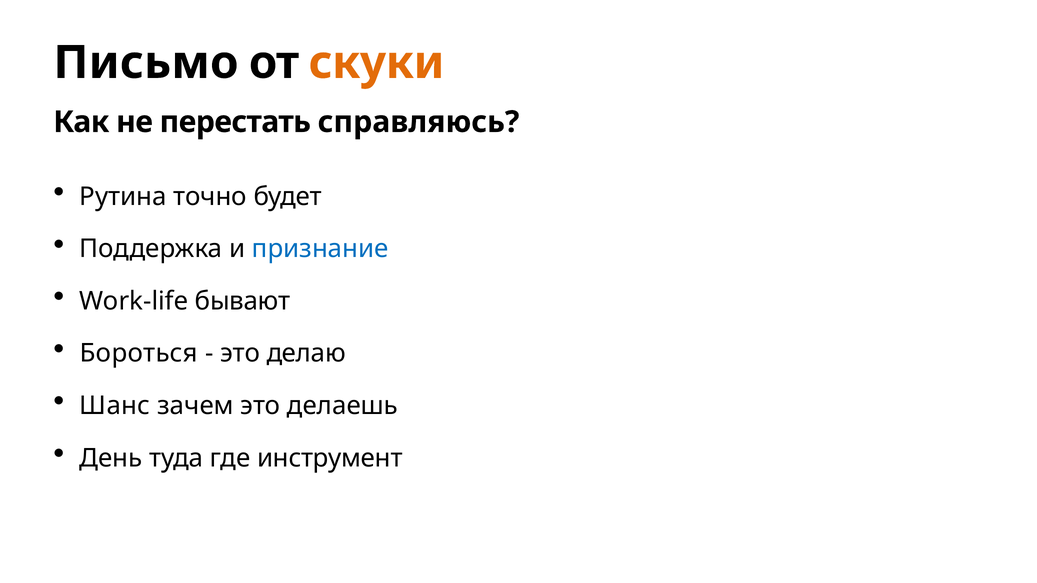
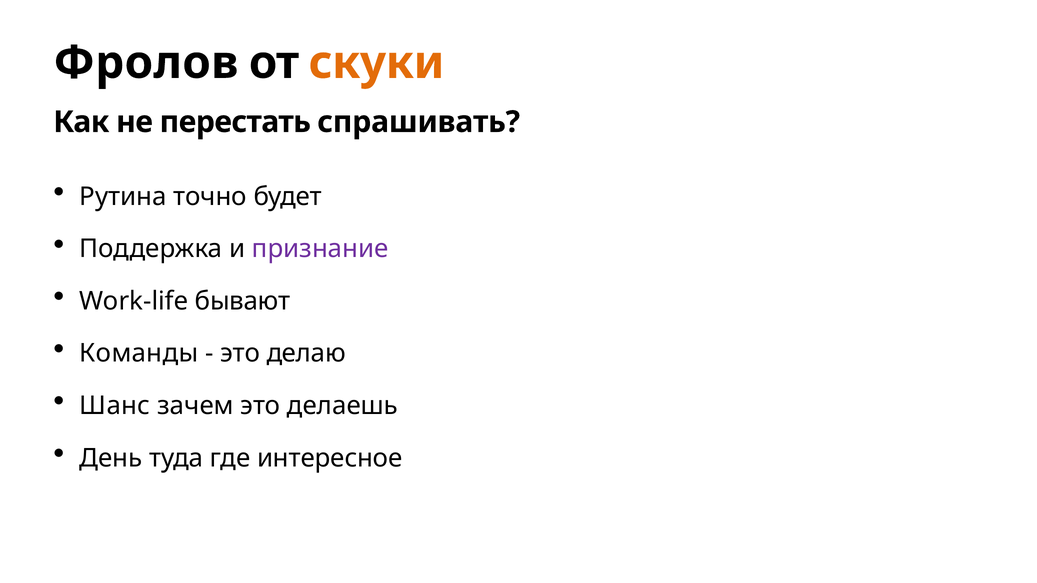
Письмо: Письмо -> Фролов (146, 63)
справляюсь: справляюсь -> спрашивать (419, 122)
признание colour: blue -> purple (320, 249)
Бороться: Бороться -> Команды (139, 354)
инструмент: инструмент -> интересное (330, 458)
